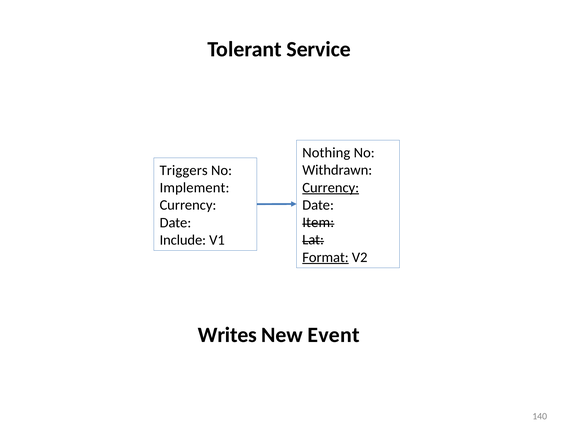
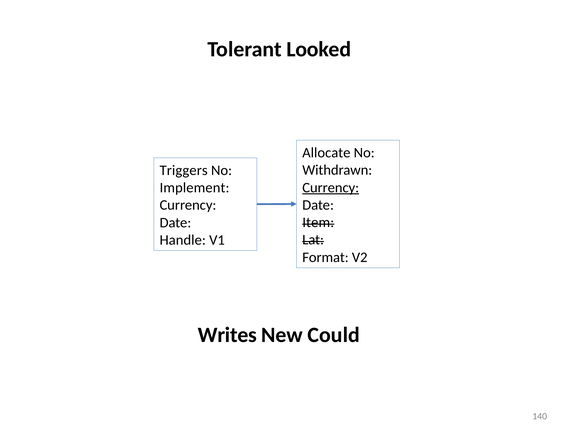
Service: Service -> Looked (319, 49)
Nothing: Nothing -> Allocate (326, 153)
Include: Include -> Handle (183, 240)
Format underline: present -> none (325, 258)
Event: Event -> Could (334, 335)
